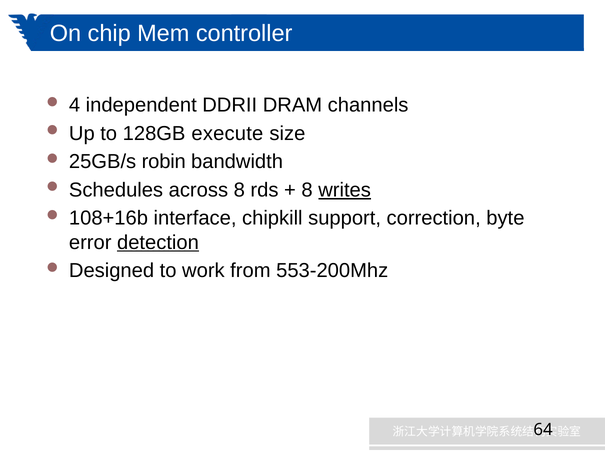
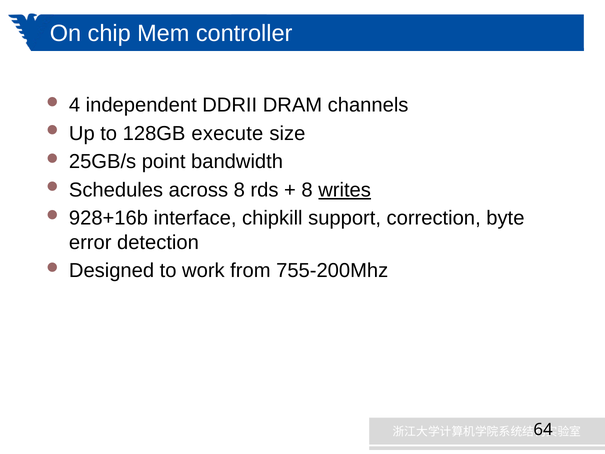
robin: robin -> point (164, 162)
108+16b: 108+16b -> 928+16b (108, 218)
detection underline: present -> none (158, 242)
553-200Mhz: 553-200Mhz -> 755-200Mhz (332, 271)
